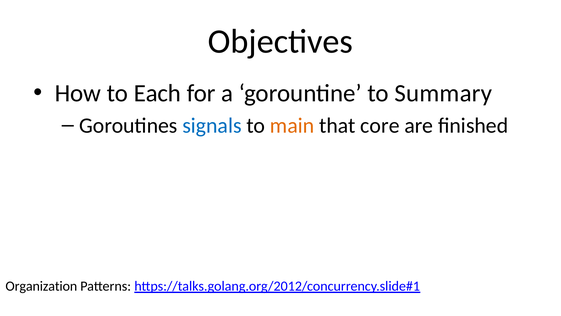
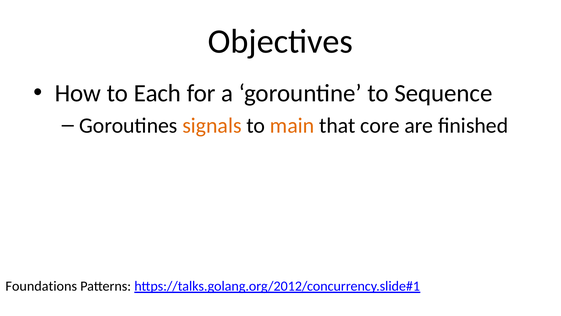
Summary: Summary -> Sequence (443, 93)
signals colour: blue -> orange (212, 125)
Organization: Organization -> Foundations (41, 286)
